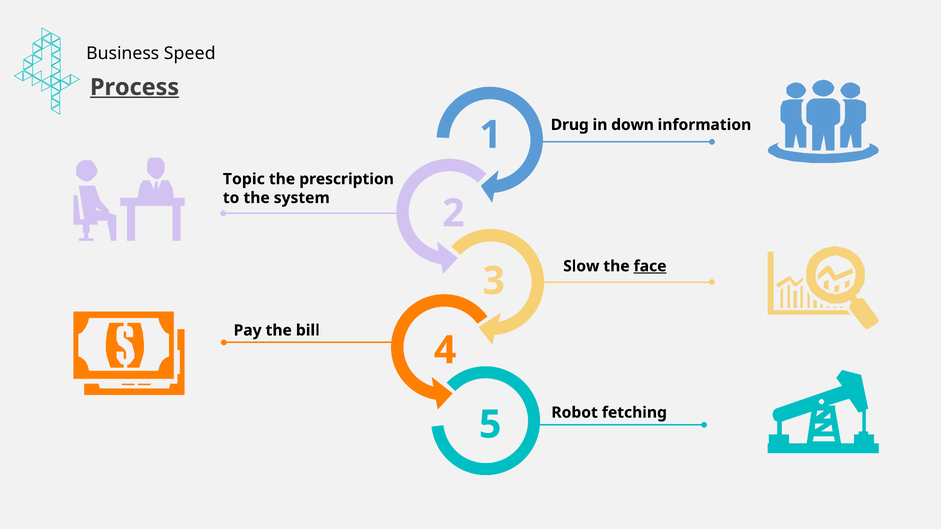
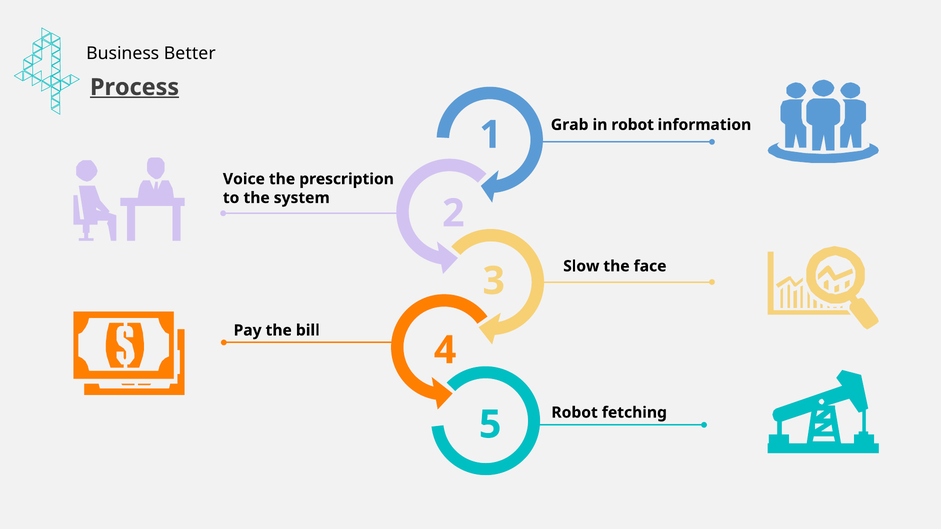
Speed: Speed -> Better (190, 53)
Drug: Drug -> Grab (570, 125)
in down: down -> robot (633, 125)
Topic: Topic -> Voice (244, 179)
face underline: present -> none (650, 266)
